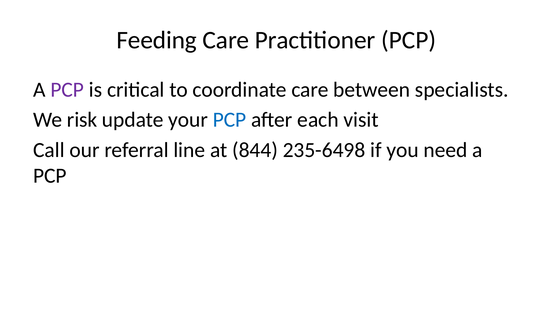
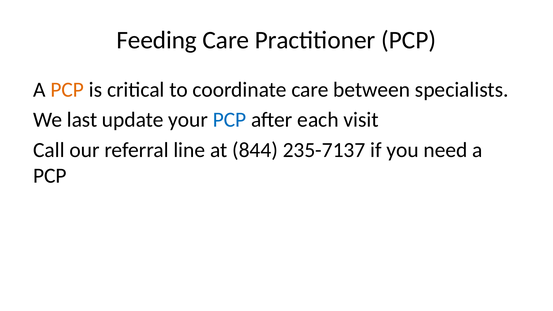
PCP colour: purple -> orange (67, 90)
risk: risk -> last (82, 120)
235-6498: 235-6498 -> 235-7137 (324, 150)
